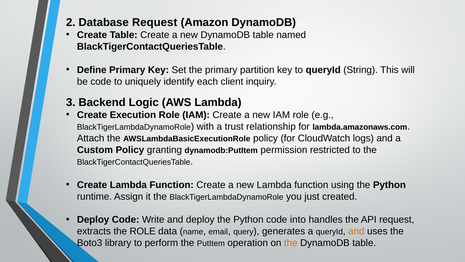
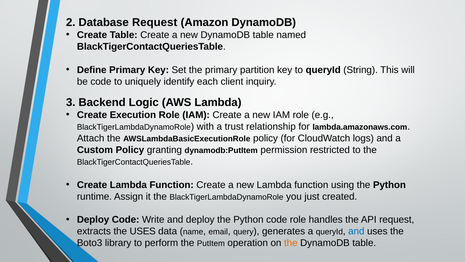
code into: into -> role (298, 219)
the ROLE: ROLE -> USES (143, 231)
and colour: orange -> blue (356, 231)
